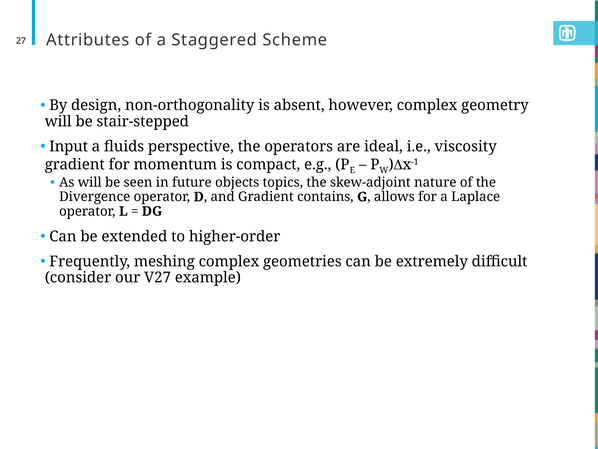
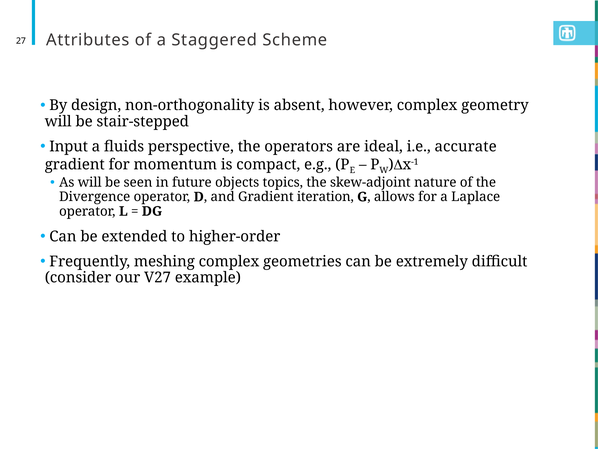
viscosity: viscosity -> accurate (466, 146)
contains: contains -> iteration (325, 197)
